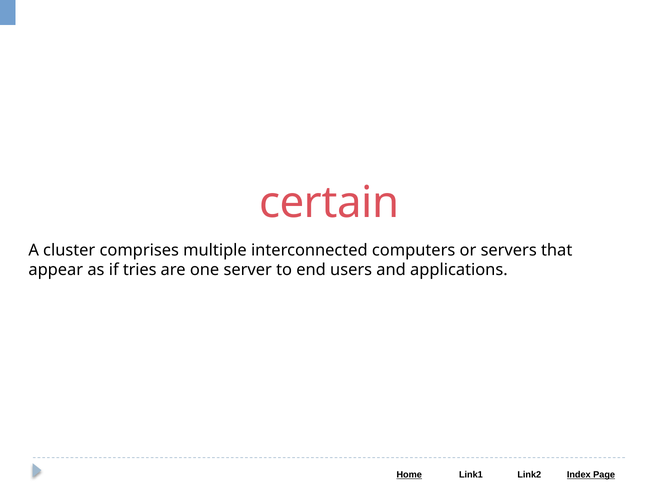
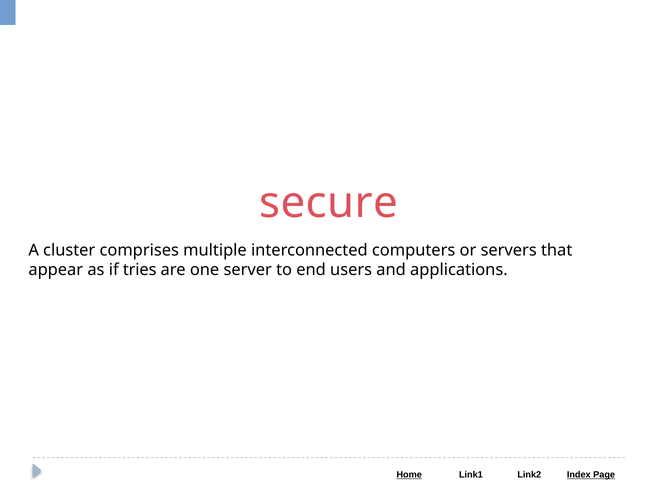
certain: certain -> secure (329, 203)
